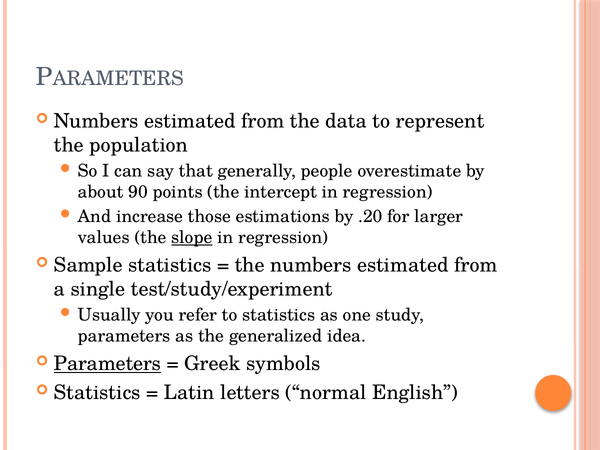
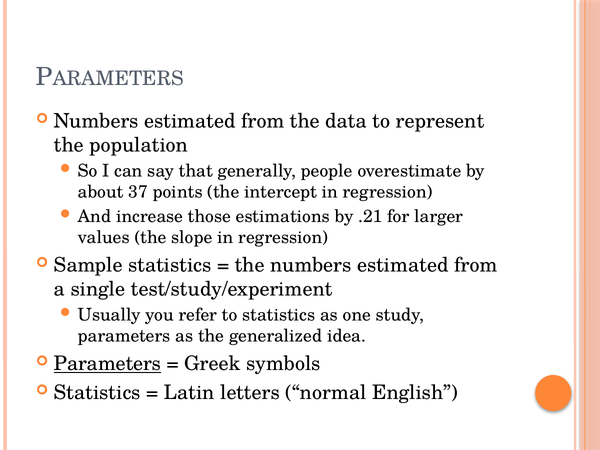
90: 90 -> 37 (138, 192)
.20: .20 -> .21 (370, 217)
slope underline: present -> none (192, 238)
